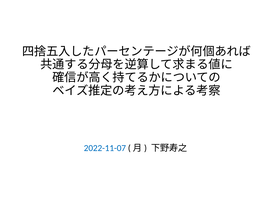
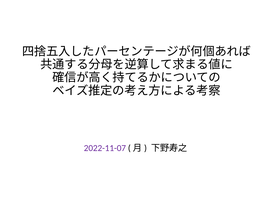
2022-11-07 colour: blue -> purple (105, 148)
